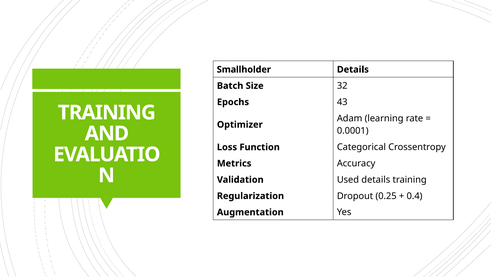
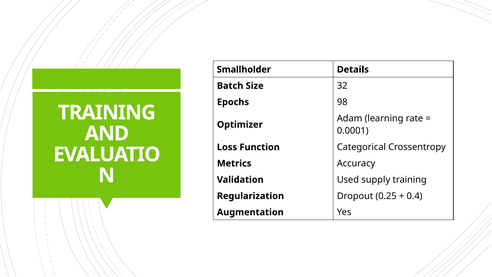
43: 43 -> 98 (342, 102)
Used details: details -> supply (376, 180)
